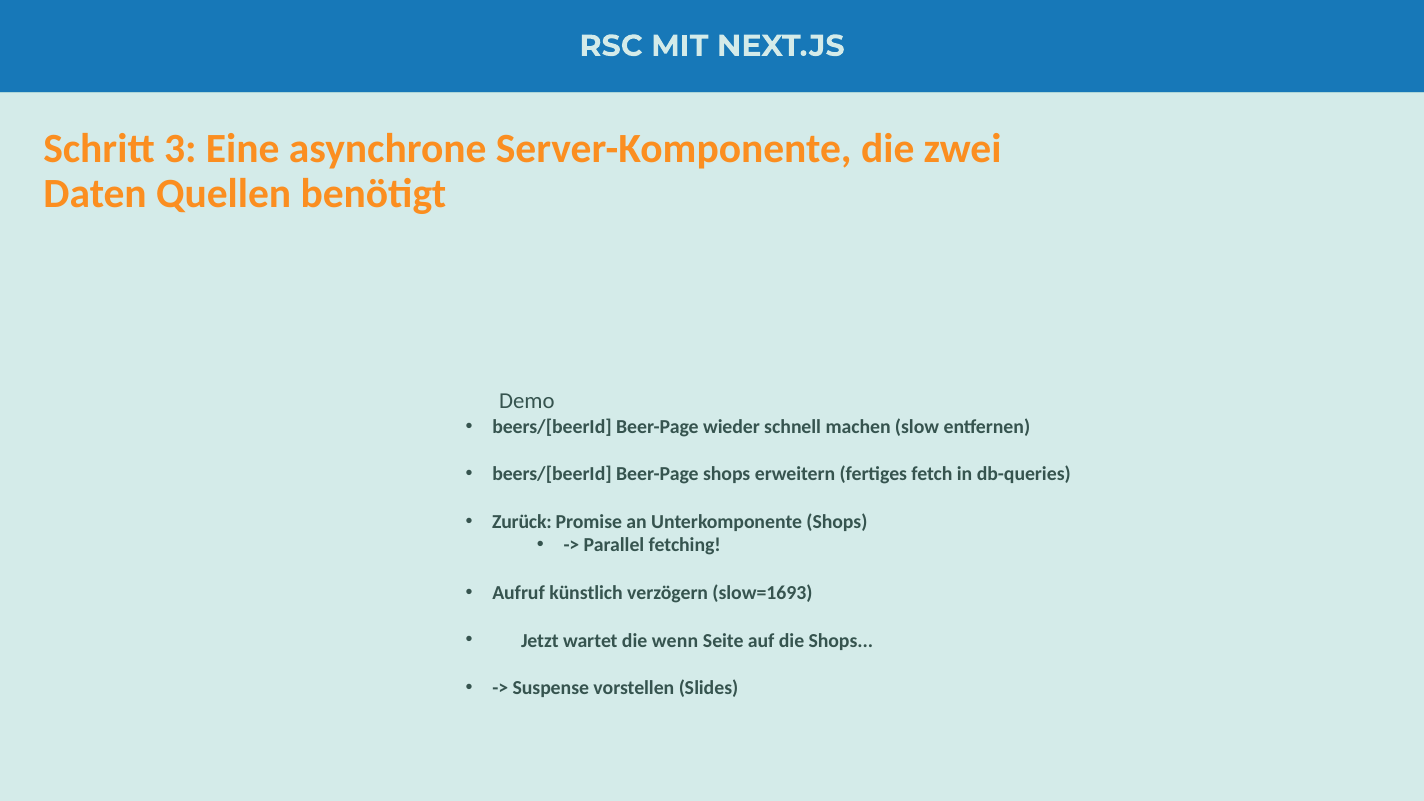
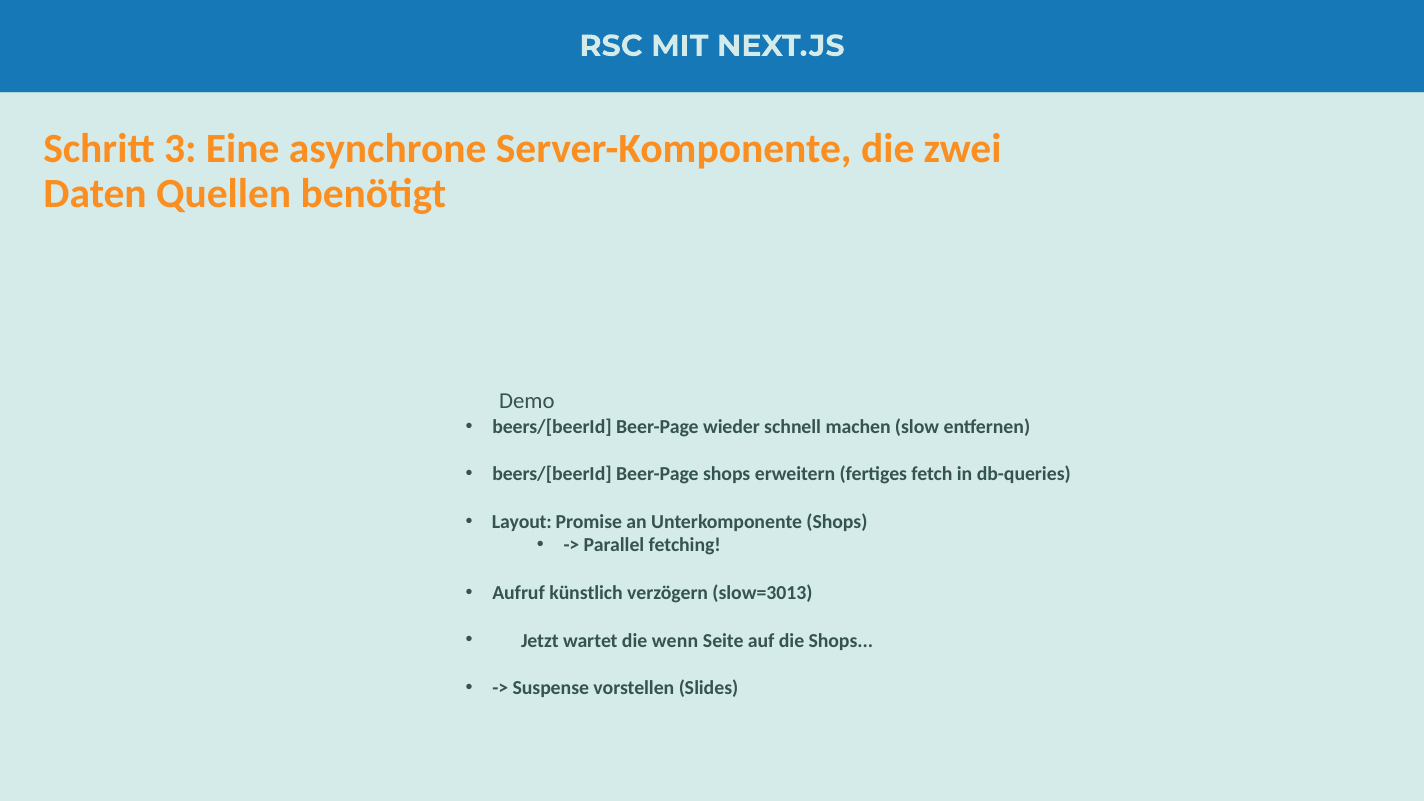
Zurück: Zurück -> Layout (522, 522)
slow=1693: slow=1693 -> slow=3013 (762, 593)
